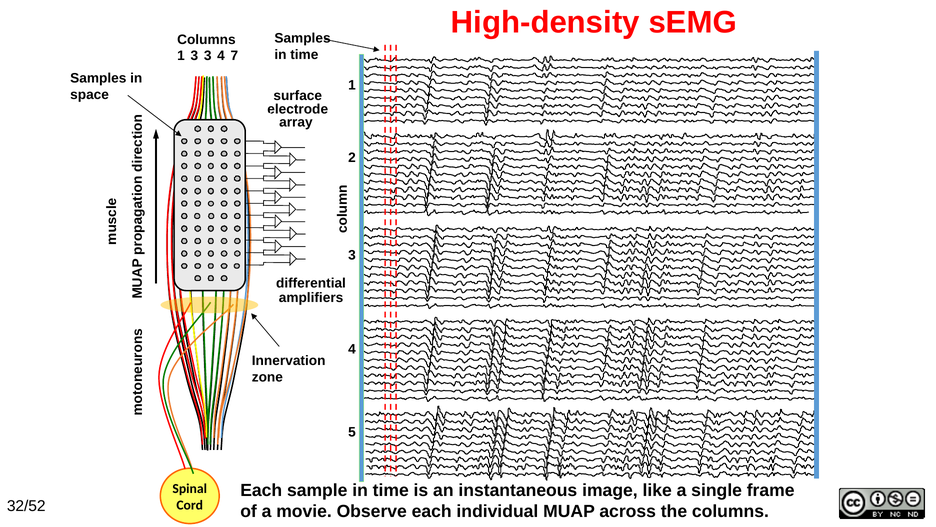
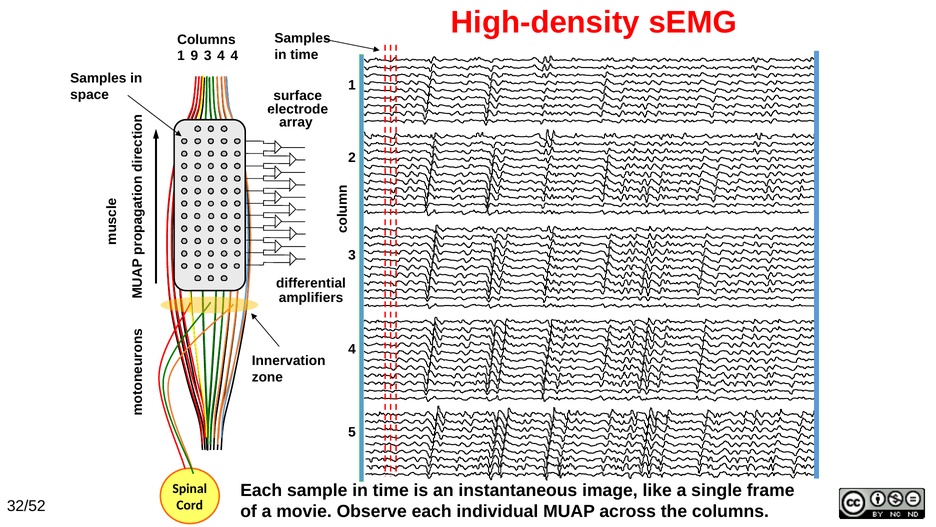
1 3: 3 -> 9 (194, 56)
4 7: 7 -> 4 (234, 56)
